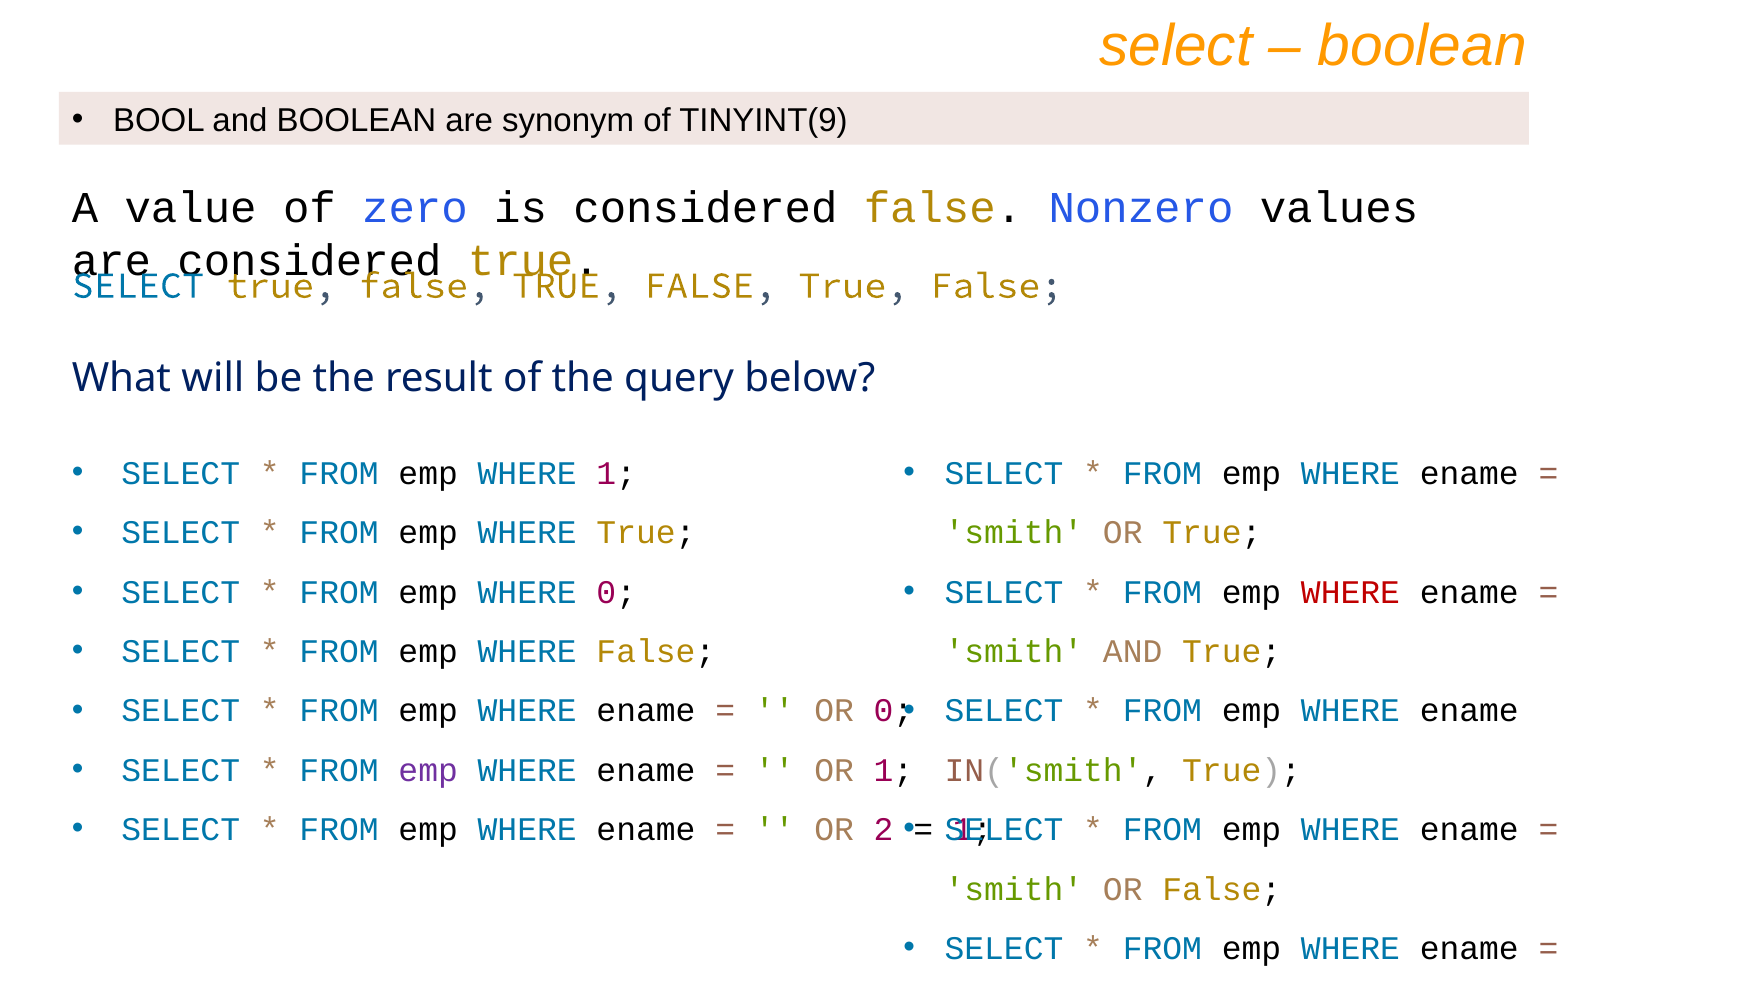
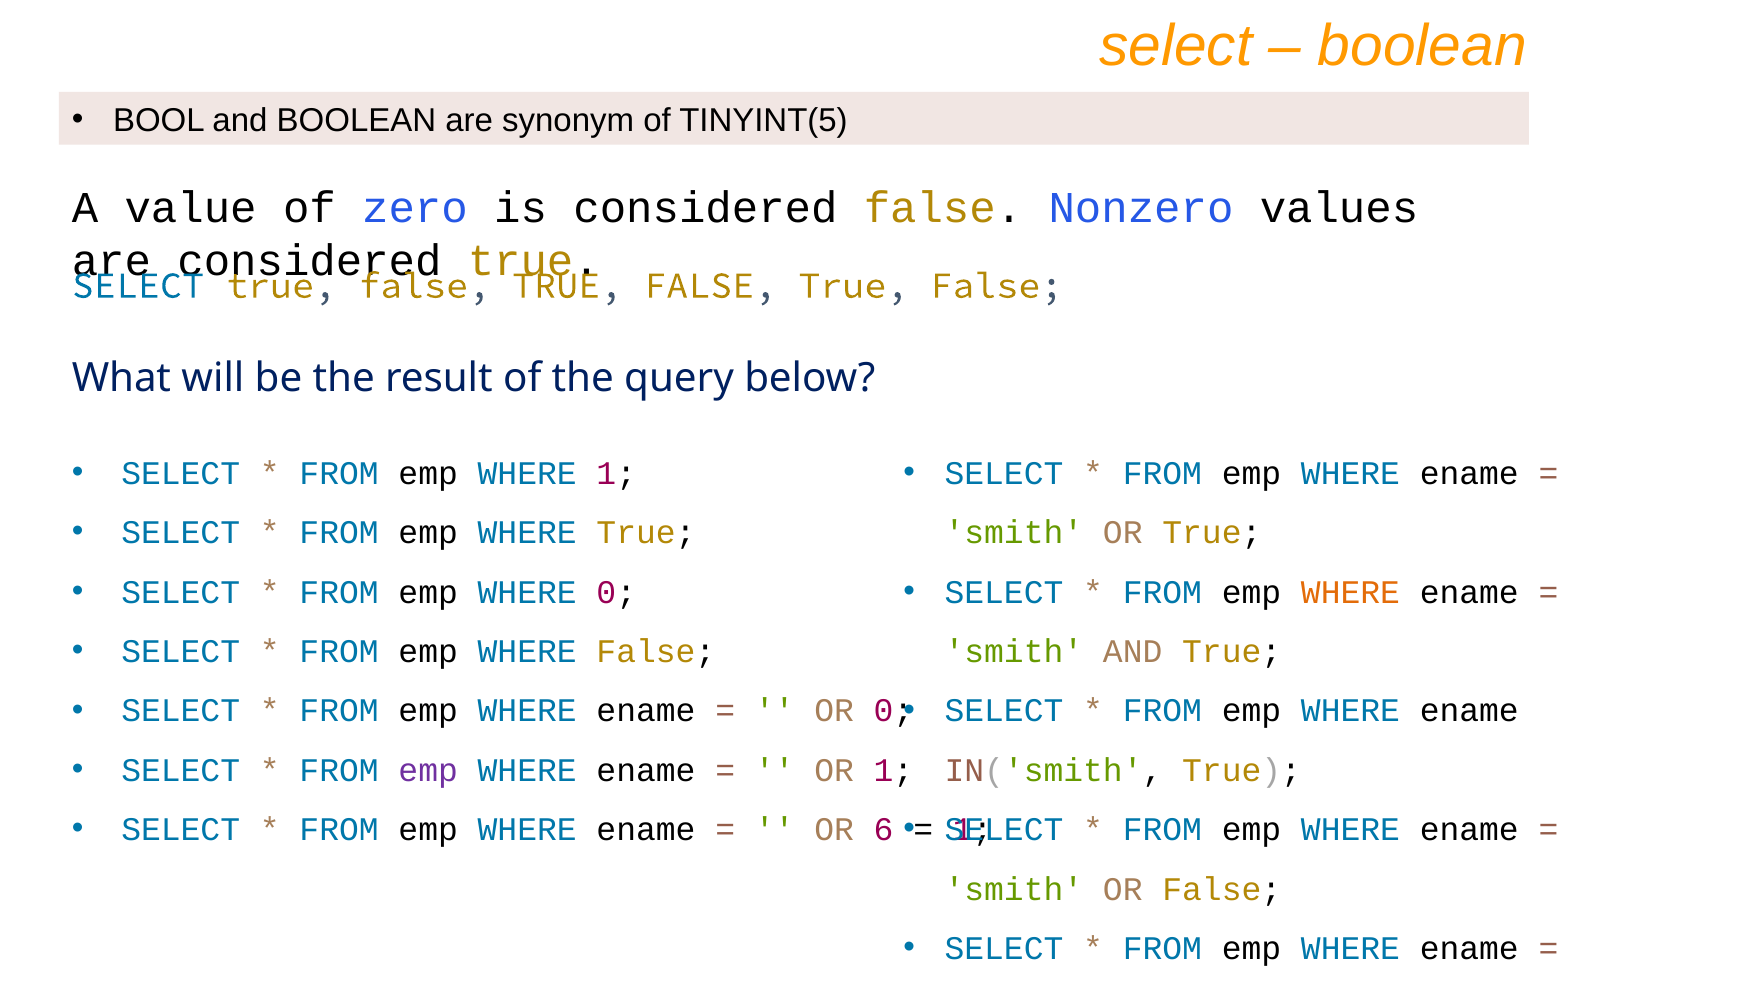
TINYINT(9: TINYINT(9 -> TINYINT(5 (763, 121)
WHERE colour: red -> orange (1350, 592)
2: 2 -> 6 (884, 830)
